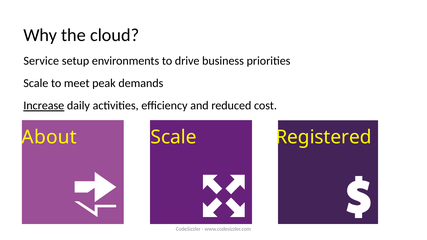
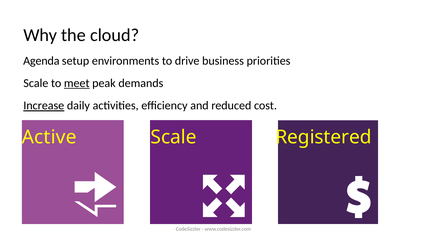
Service: Service -> Agenda (41, 61)
meet underline: none -> present (77, 83)
About: About -> Active (49, 137)
